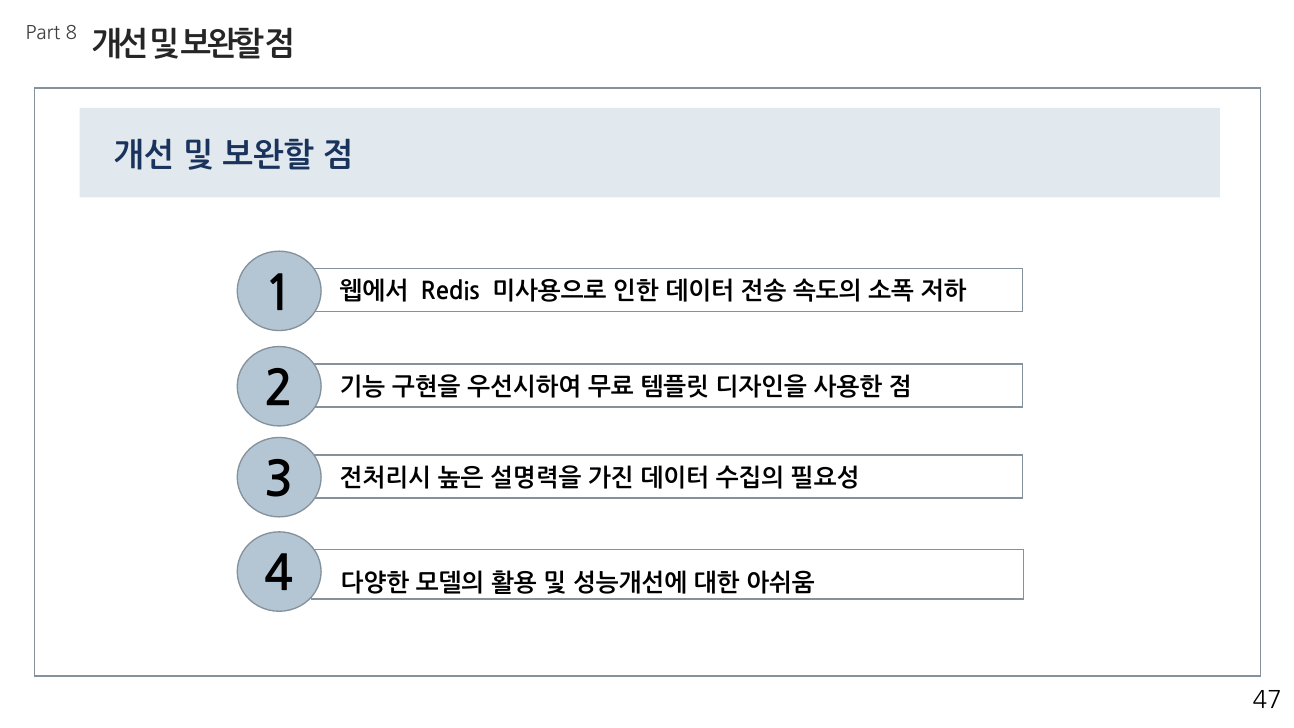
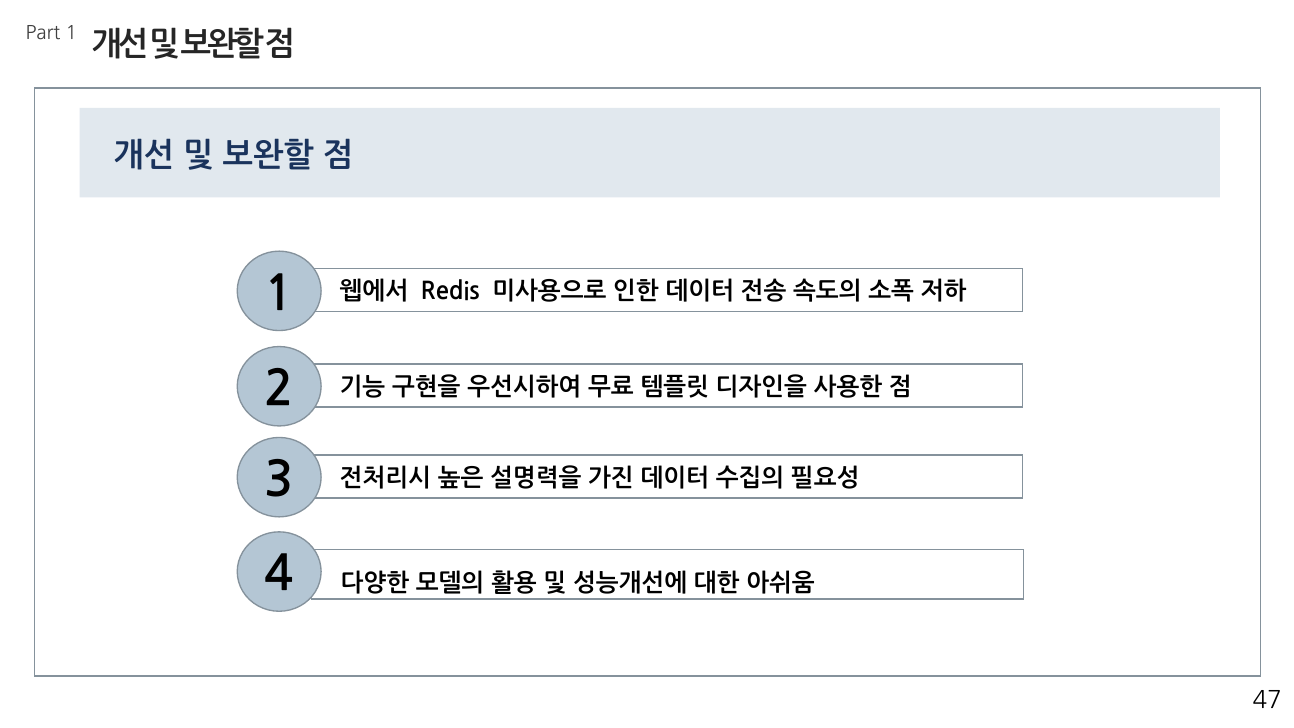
Part 8: 8 -> 1 (71, 33)
